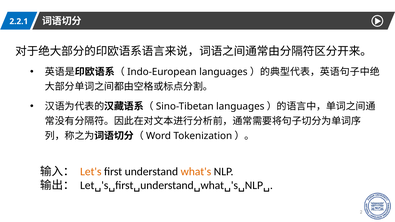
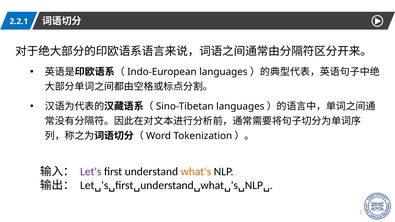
Let's colour: orange -> purple (91, 172)
